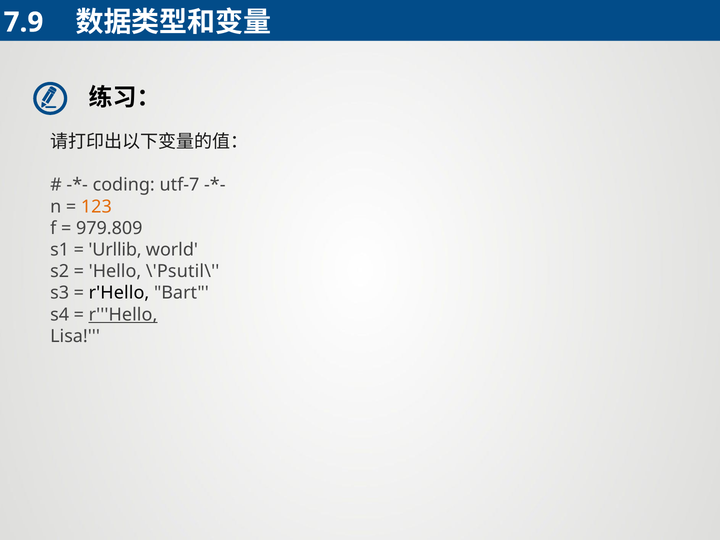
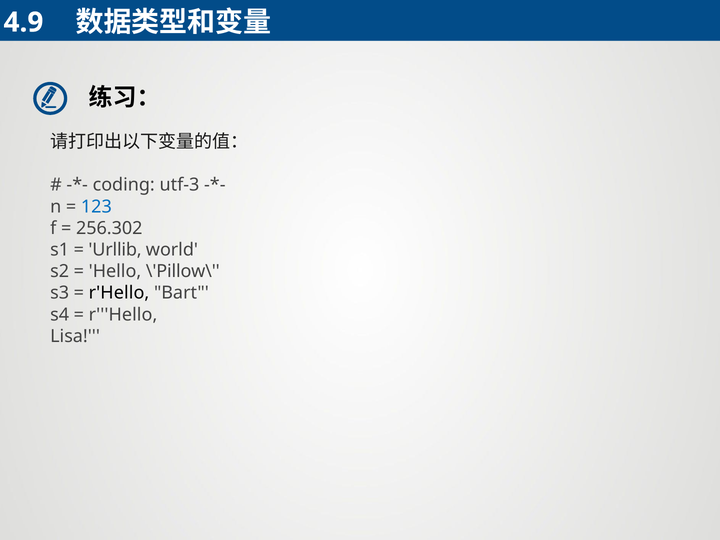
7.9: 7.9 -> 4.9 (23, 22)
utf-7: utf-7 -> utf-3 (179, 185)
123 colour: orange -> blue (96, 207)
979.809: 979.809 -> 256.302 (109, 228)
\'Psutil\: \'Psutil\ -> \'Pillow\ (183, 271)
r'''Hello underline: present -> none (123, 315)
